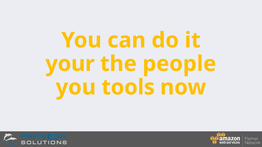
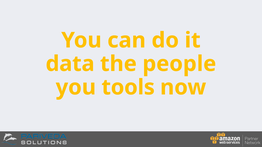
your: your -> data (70, 64)
